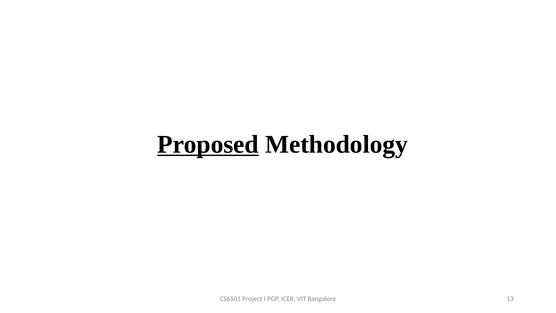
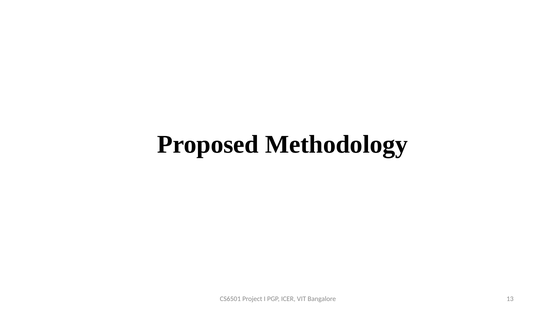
Proposed underline: present -> none (208, 144)
